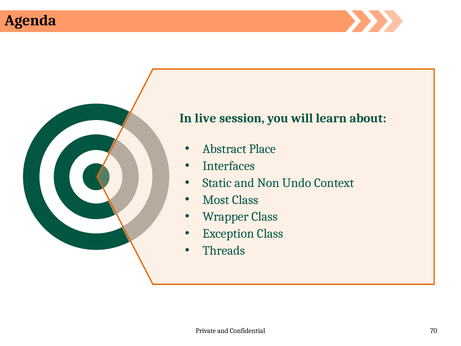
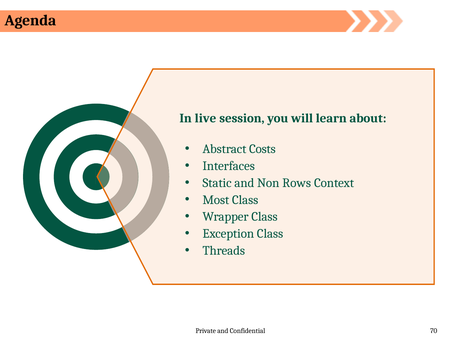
Place: Place -> Costs (262, 149)
Undo: Undo -> Rows (297, 183)
